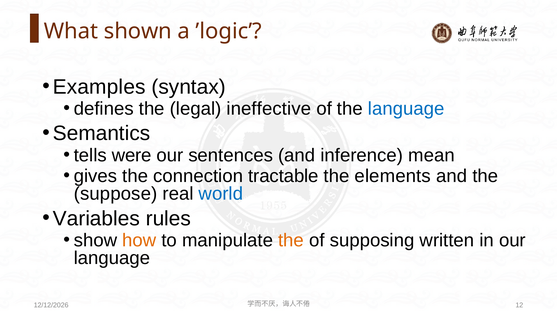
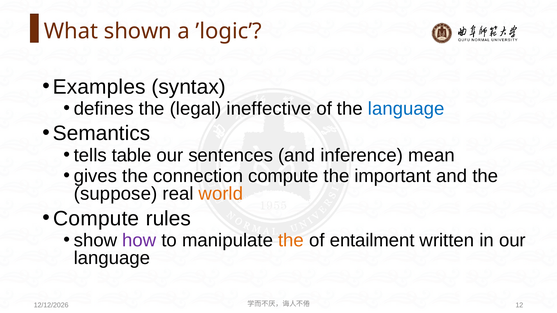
were: were -> table (132, 156)
connection tractable: tractable -> compute (283, 176)
elements: elements -> important (393, 176)
world colour: blue -> orange (221, 194)
Variables: Variables -> Compute (96, 219)
how colour: orange -> purple (139, 241)
supposing: supposing -> entailment (372, 241)
